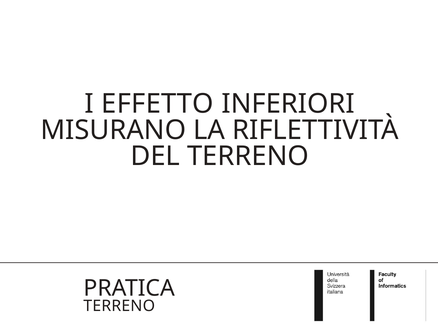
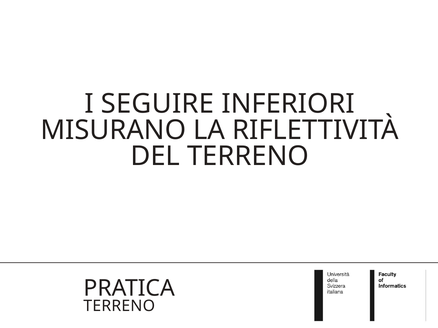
EFFETTO: EFFETTO -> SEGUIRE (157, 104)
